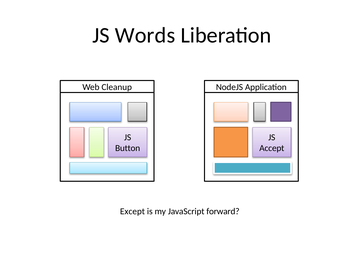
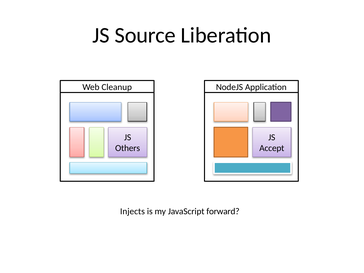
Words: Words -> Source (145, 35)
Button: Button -> Others (128, 148)
Except: Except -> Injects (132, 211)
